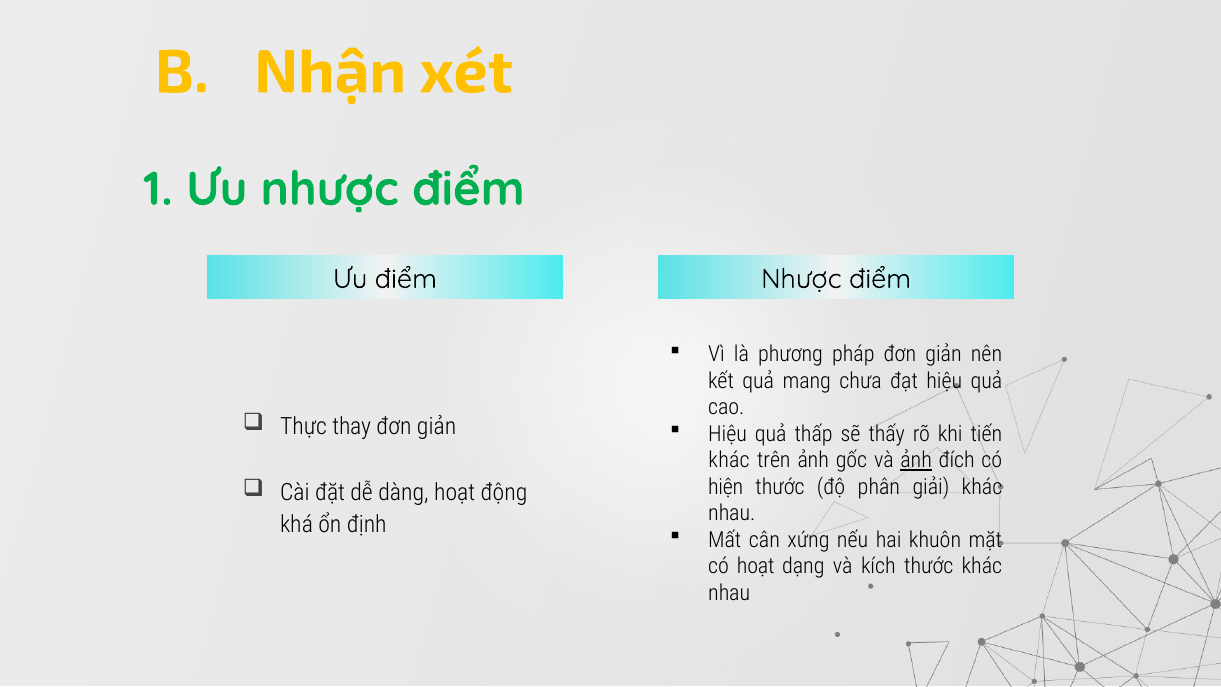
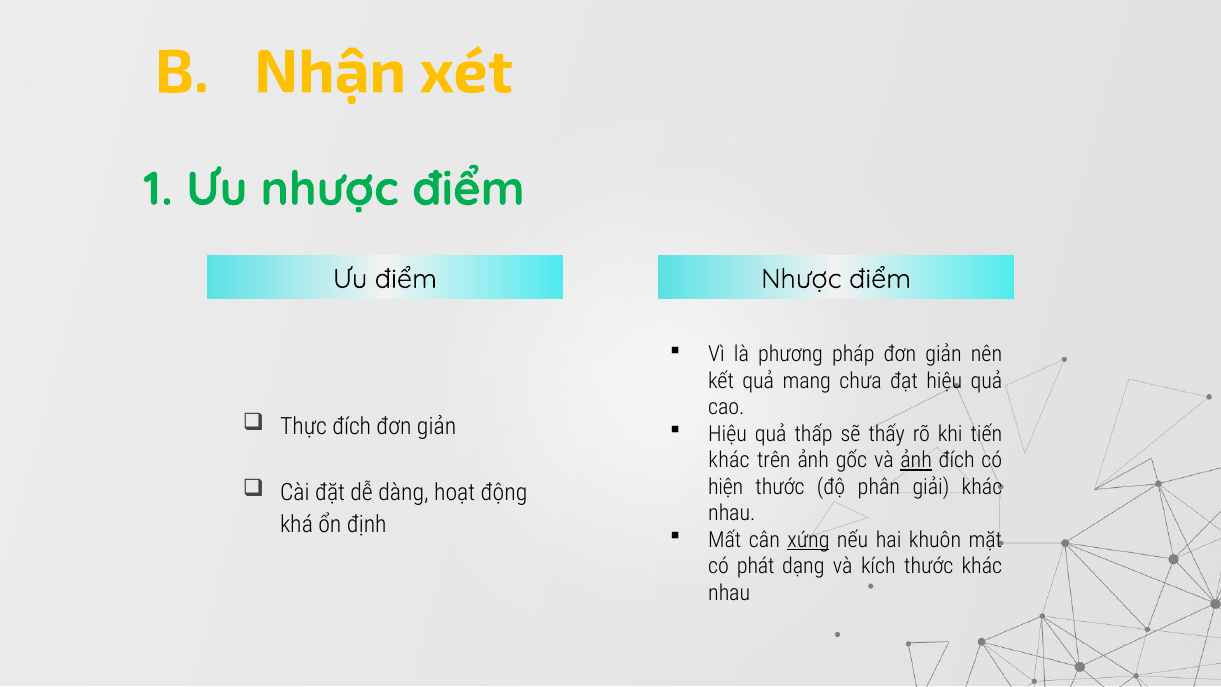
Thực thay: thay -> đích (352, 427)
xứng underline: none -> present (808, 540)
có hoạt: hoạt -> phát (756, 566)
